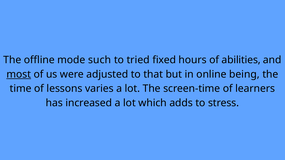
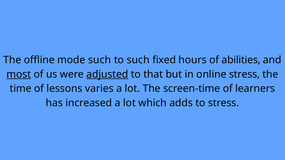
to tried: tried -> such (138, 60)
adjusted underline: none -> present (107, 74)
online being: being -> stress (244, 74)
